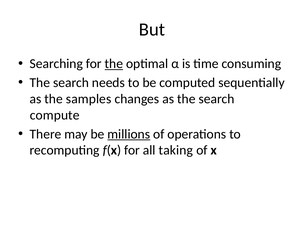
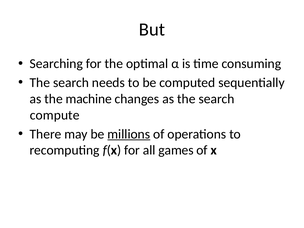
the underline: present -> none (114, 64)
samples: samples -> machine (89, 99)
taking: taking -> games (176, 150)
